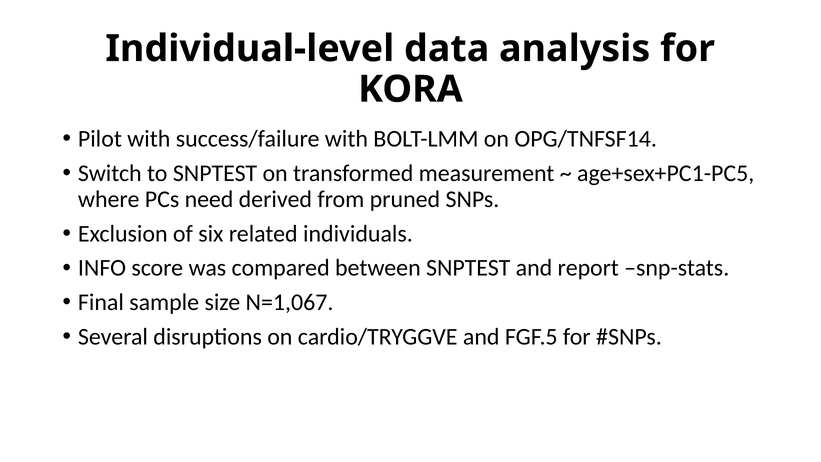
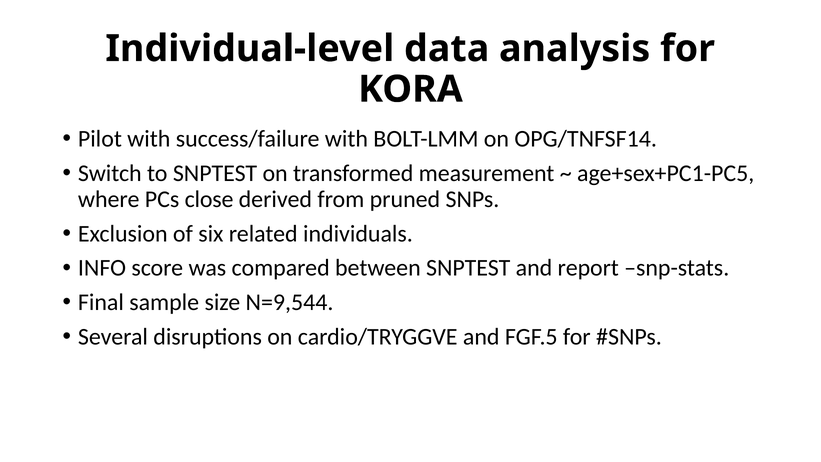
need: need -> close (209, 199)
N=1,067: N=1,067 -> N=9,544 (290, 302)
